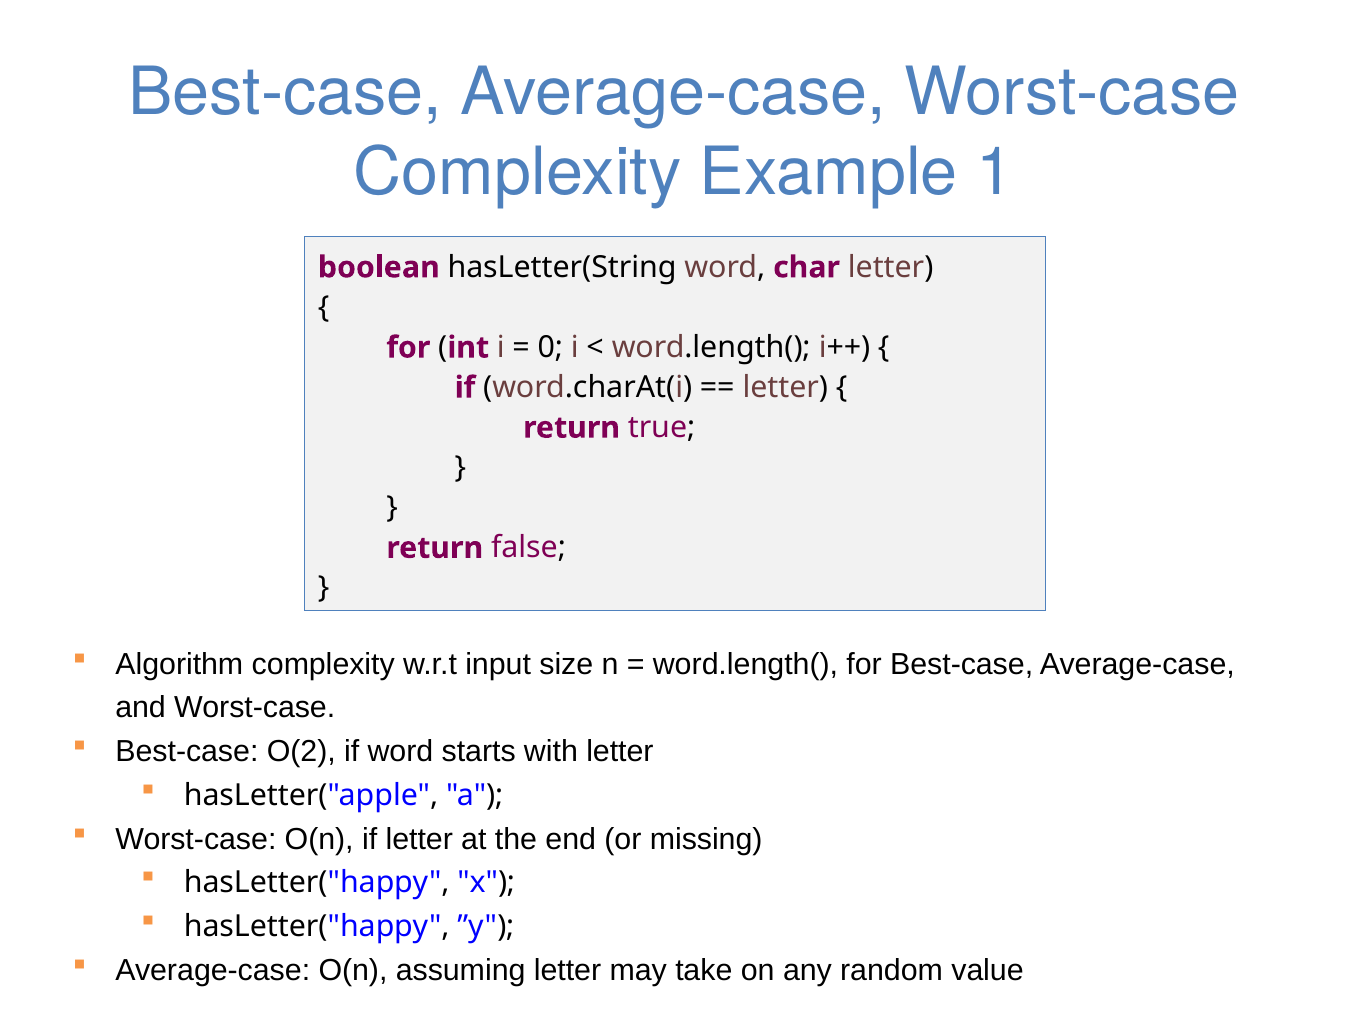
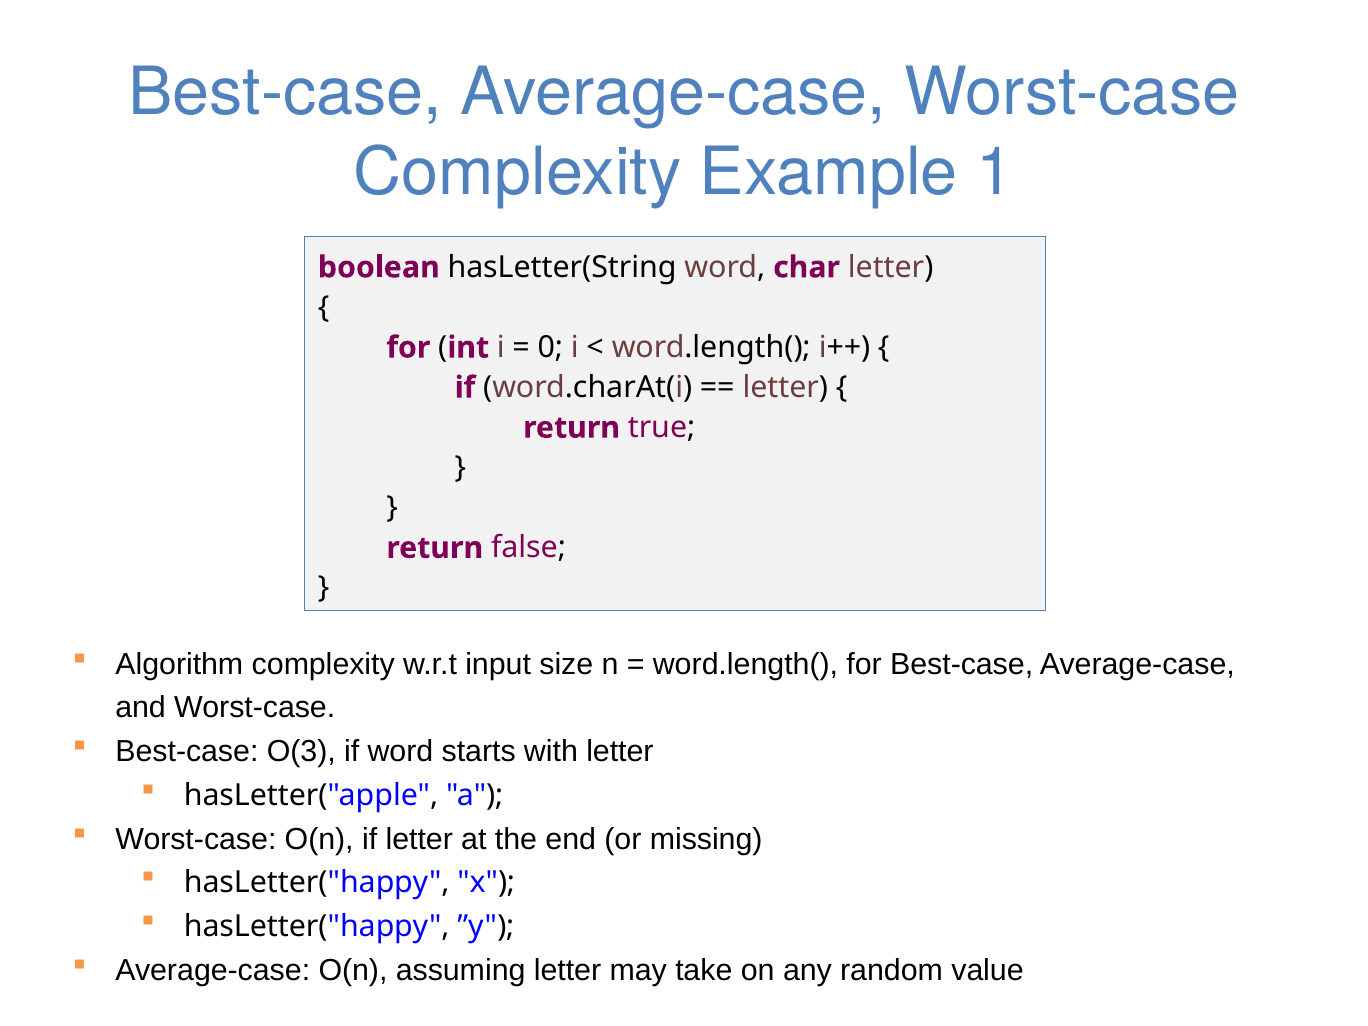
O(2: O(2 -> O(3 (301, 752)
